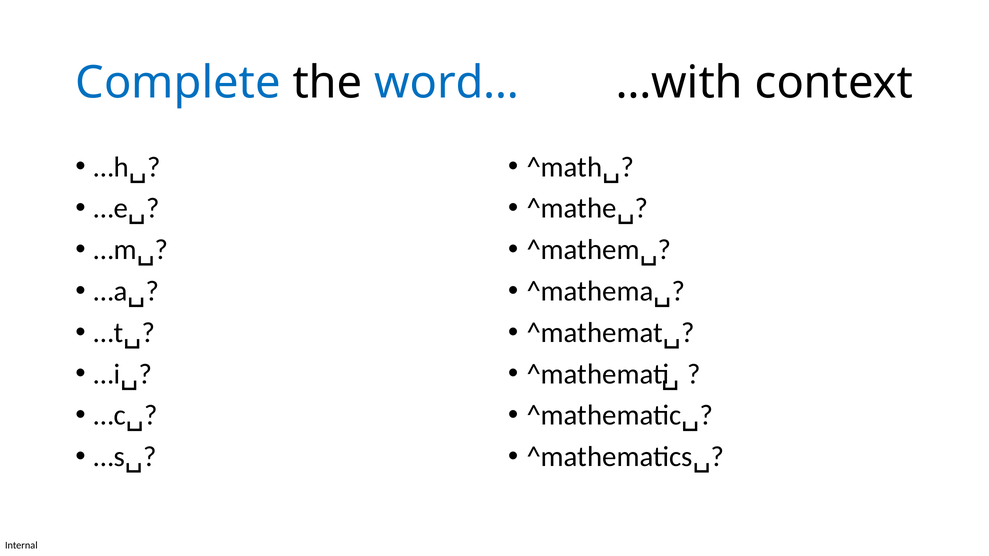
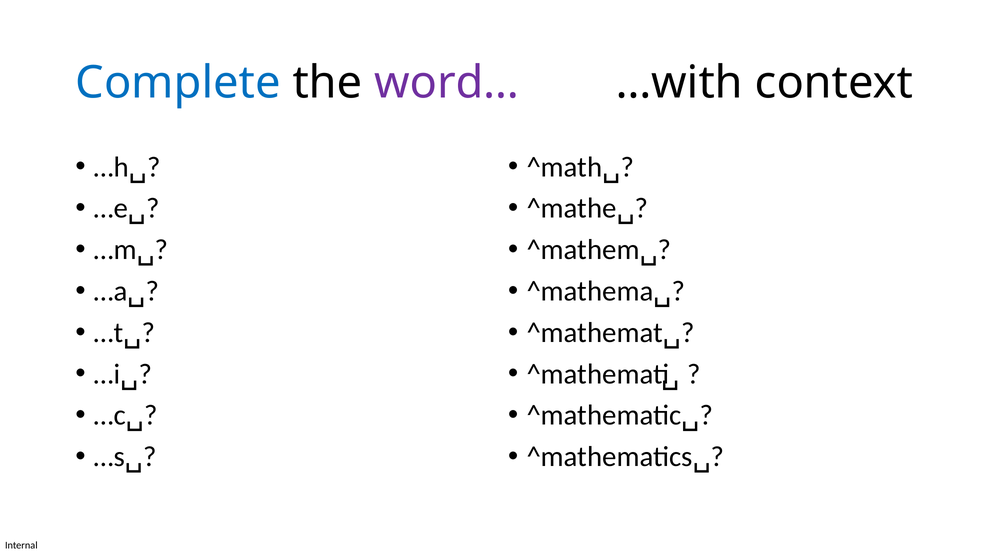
word… colour: blue -> purple (447, 83)
